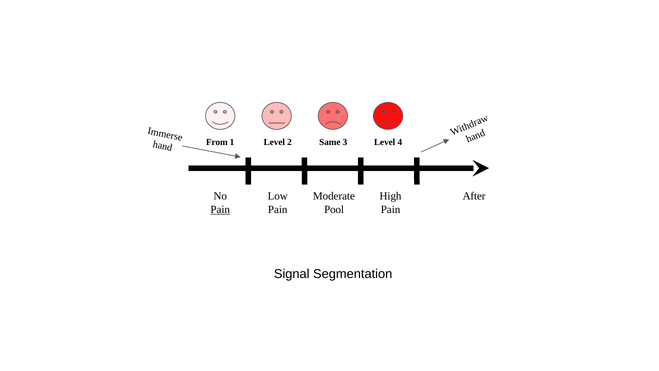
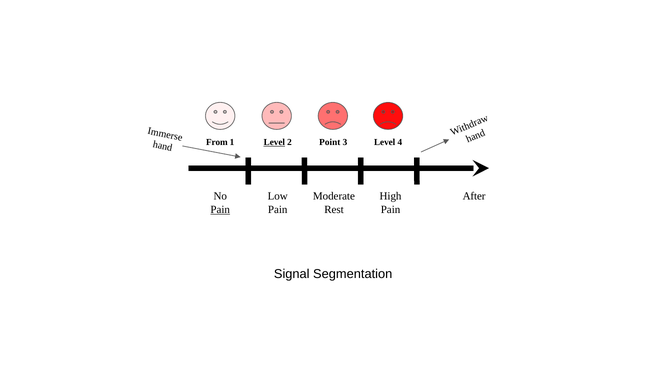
Level underline: none -> present (274, 142)
Same: Same -> Point (330, 142)
Pool: Pool -> Rest (334, 209)
